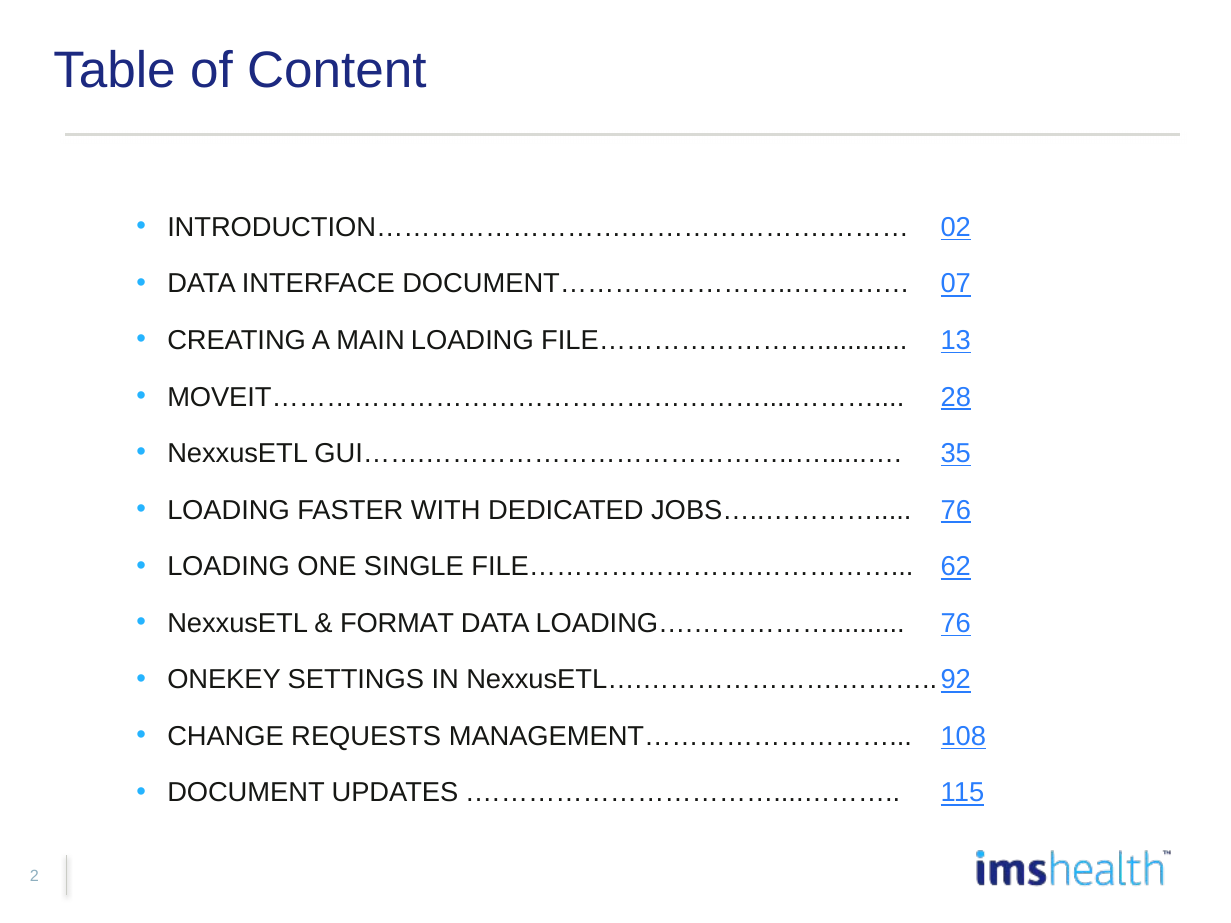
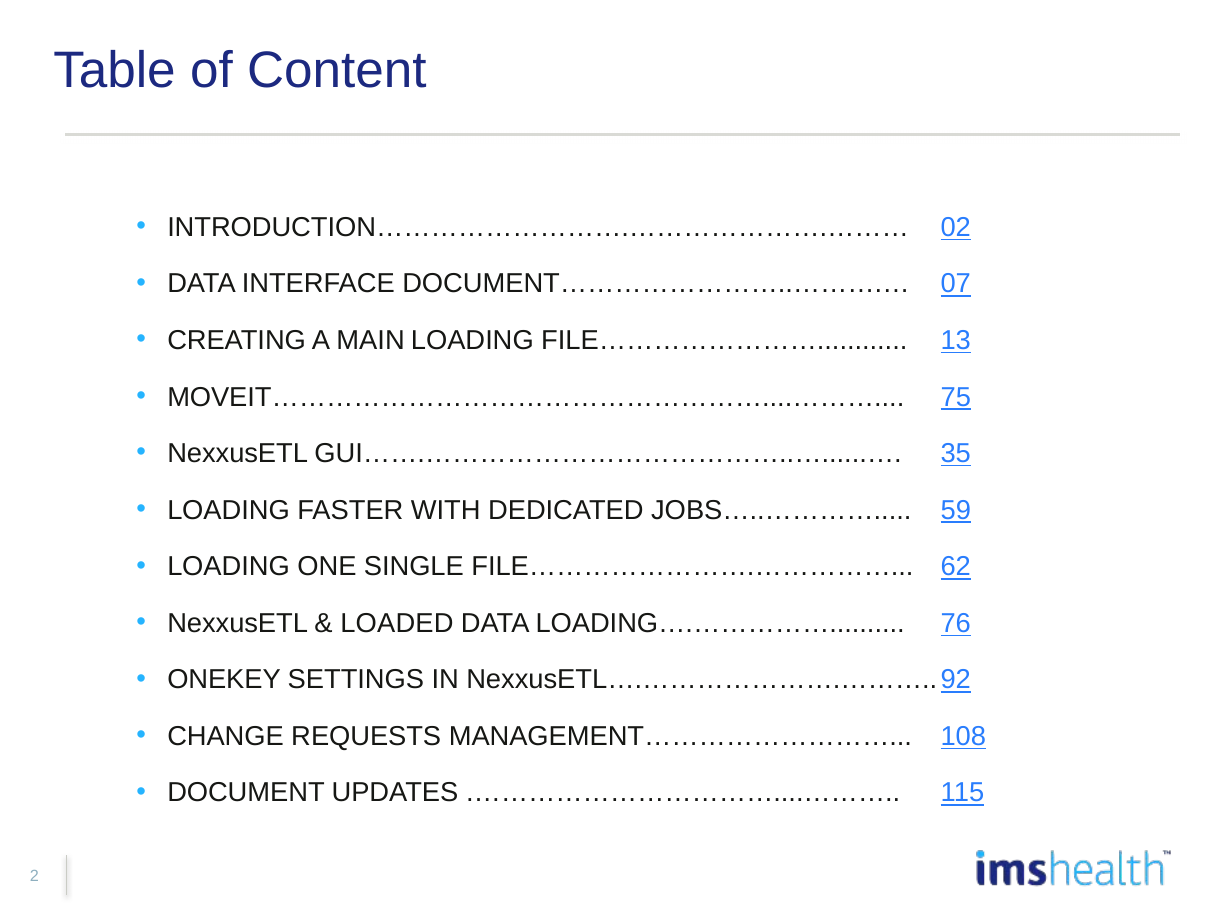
28: 28 -> 75 (956, 397)
JOBS…..………… 76: 76 -> 59 (956, 510)
FORMAT: FORMAT -> LOADED (397, 623)
